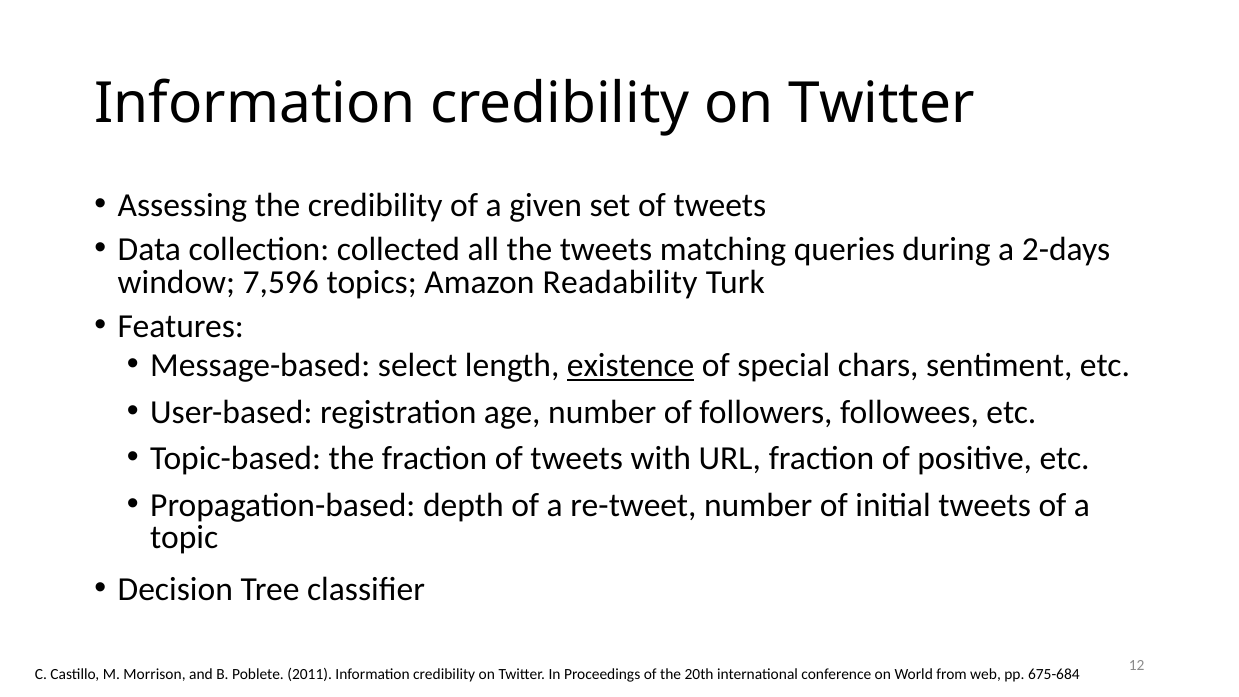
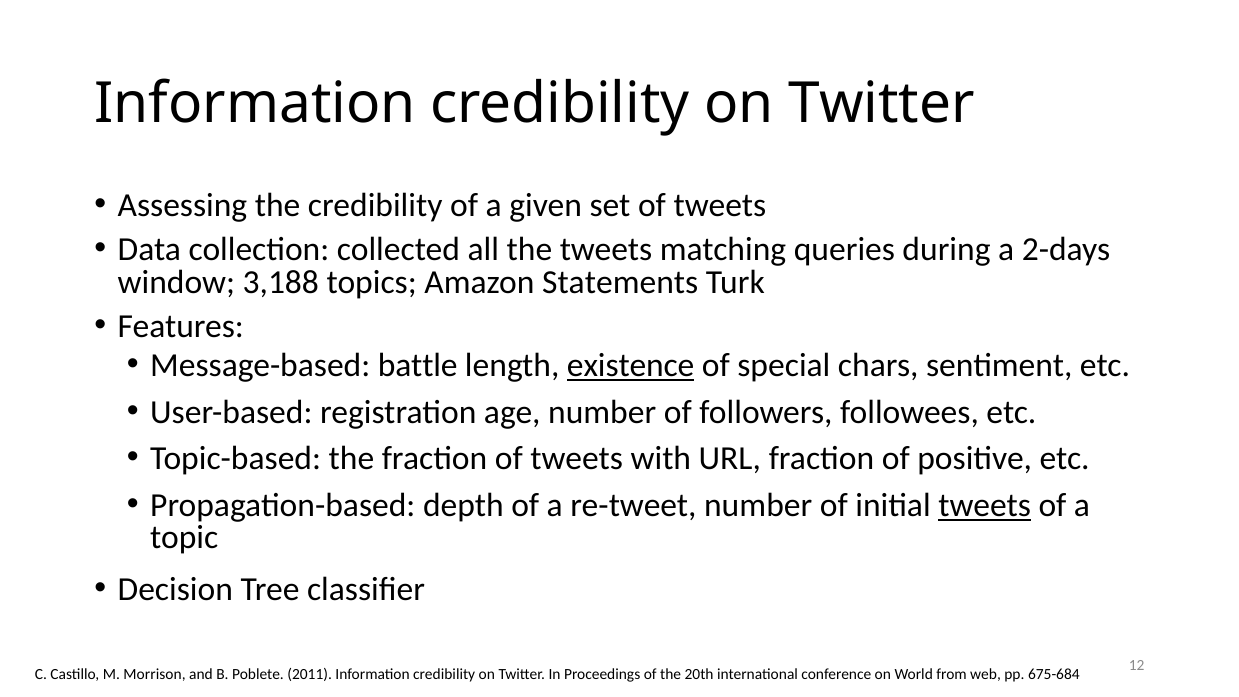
7,596: 7,596 -> 3,188 (281, 282)
Readability: Readability -> Statements (620, 282)
select: select -> battle (418, 366)
tweets underline: none -> present (985, 505)
